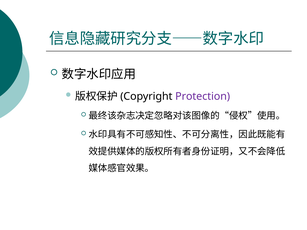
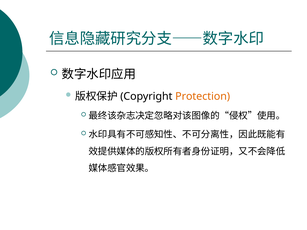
Protection colour: purple -> orange (203, 97)
